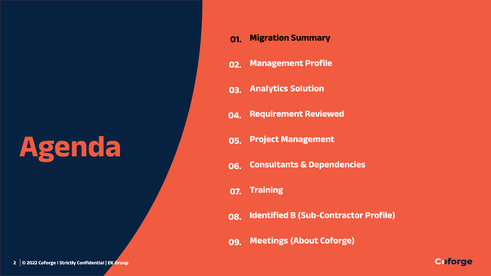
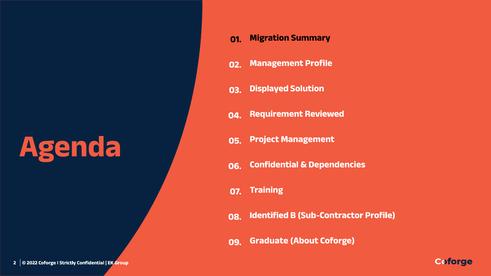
Analytics: Analytics -> Displayed (269, 88)
Consultants: Consultants -> Confidential (274, 164)
Meetings: Meetings -> Graduate (269, 241)
